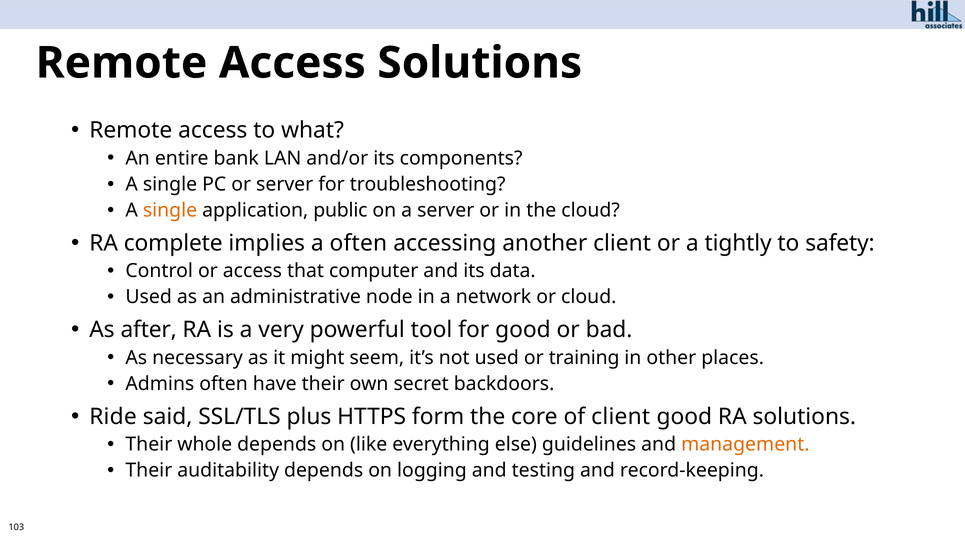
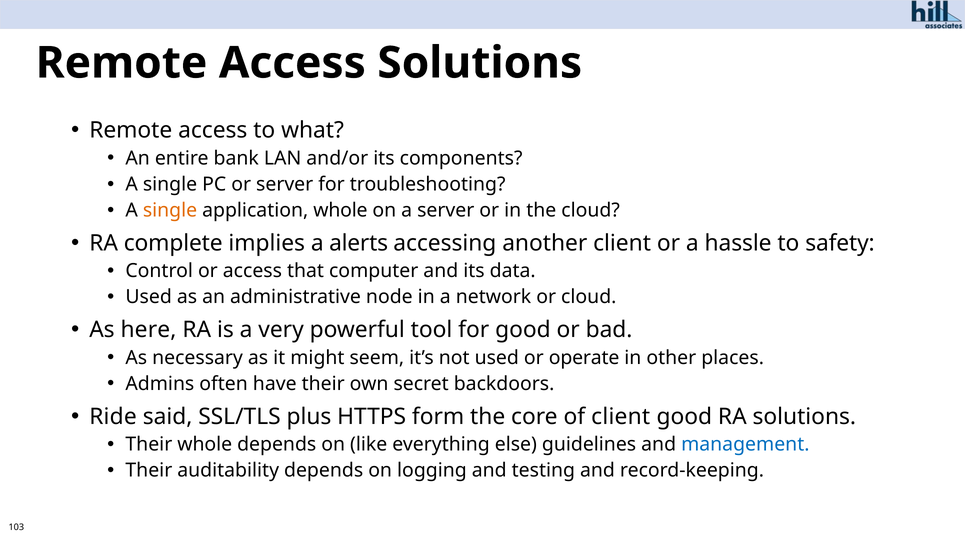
application public: public -> whole (340, 210)
a often: often -> alerts (359, 243)
tightly: tightly -> hassle (738, 243)
after: after -> here (148, 330)
training: training -> operate (584, 358)
management colour: orange -> blue (745, 444)
